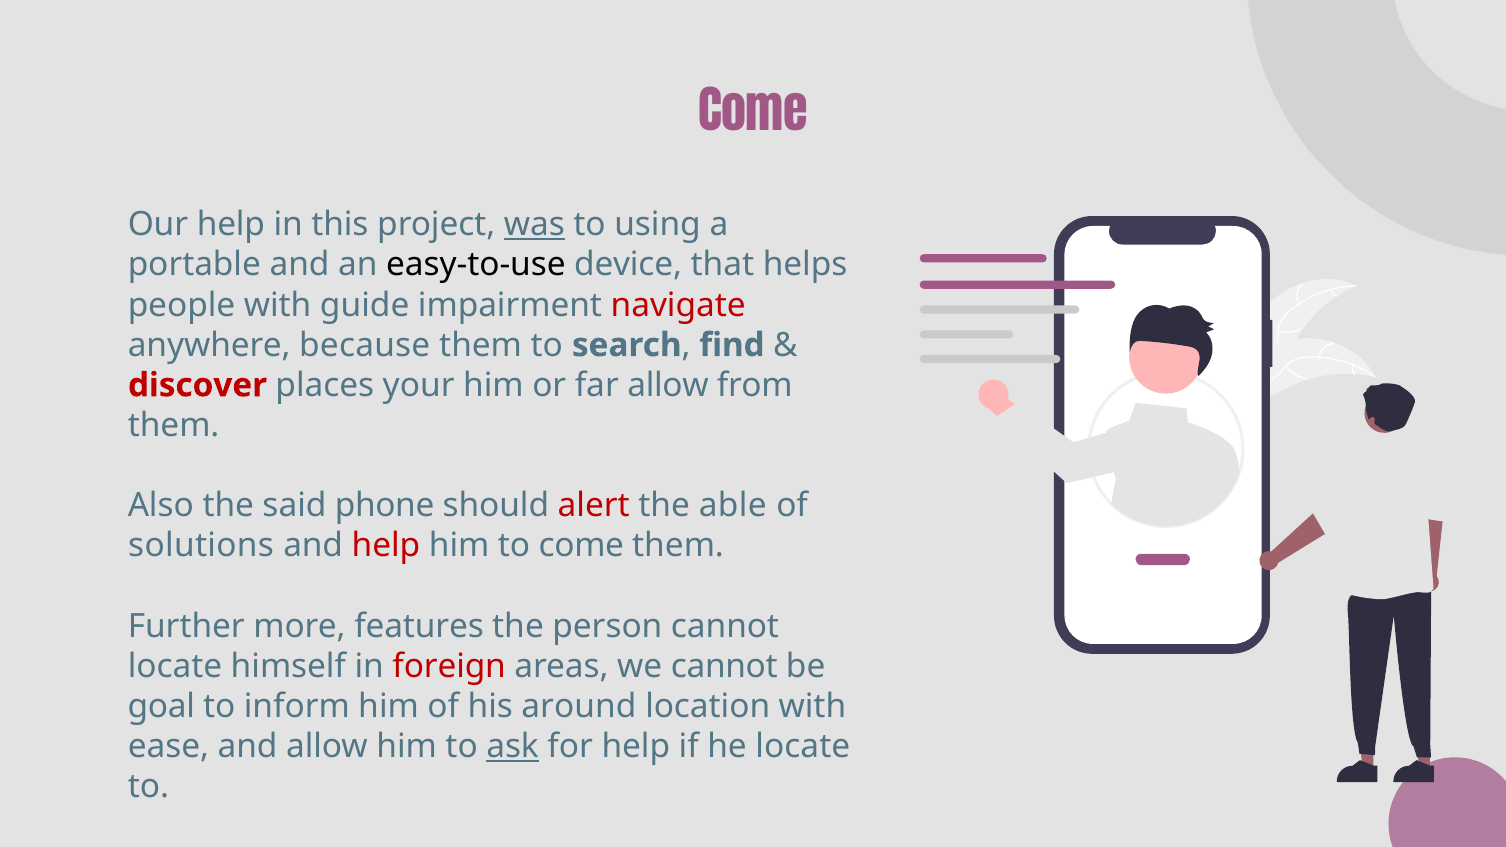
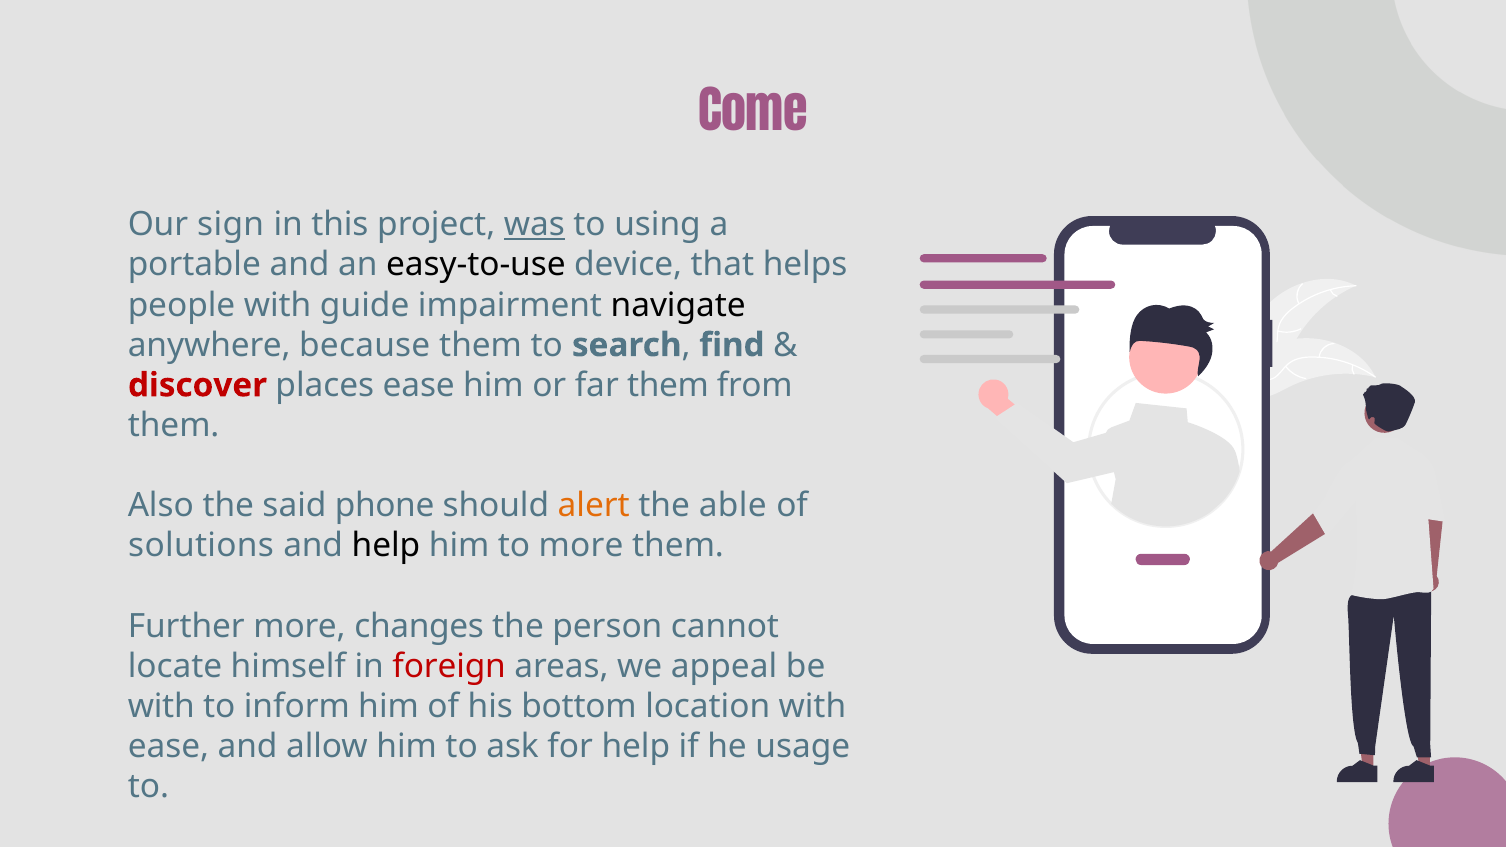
Our help: help -> sign (231, 225)
navigate colour: red -> black (678, 305)
places your: your -> ease (419, 385)
far allow: allow -> them (668, 385)
alert colour: red -> orange (594, 506)
help colour: red -> black (386, 546)
to come: come -> more (581, 546)
features: features -> changes (419, 626)
we cannot: cannot -> appeal (724, 666)
goal: goal -> with (161, 706)
around: around -> bottom (579, 706)
ask underline: present -> none (513, 747)
he locate: locate -> usage (803, 747)
